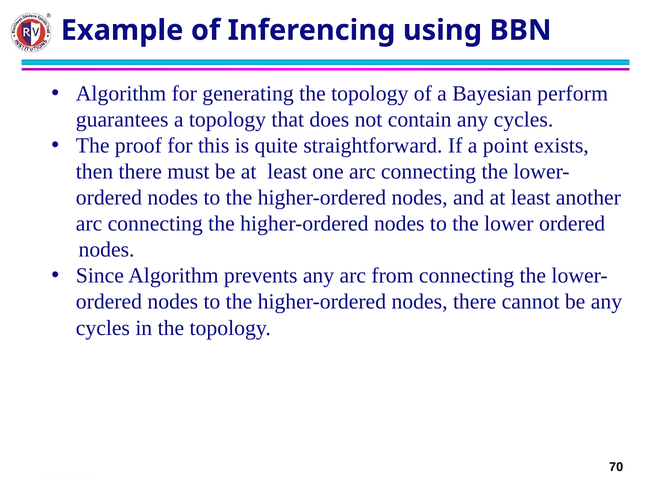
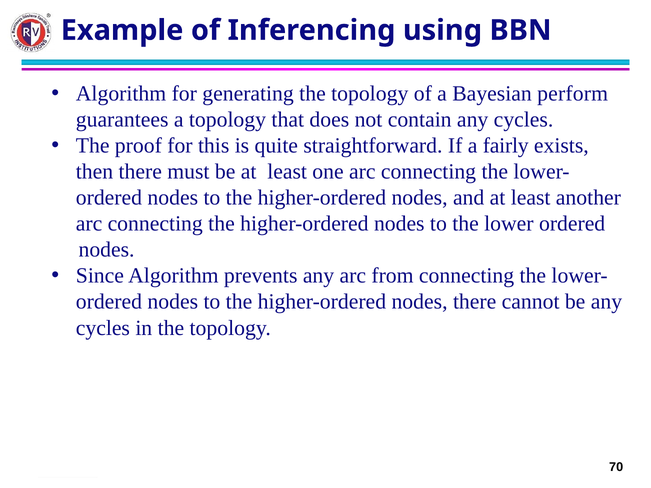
point: point -> fairly (506, 146)
